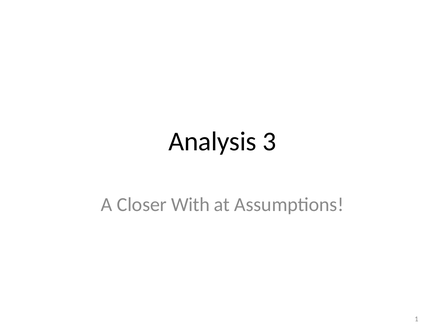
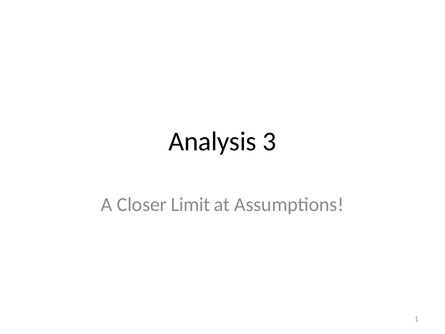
With: With -> Limit (190, 205)
